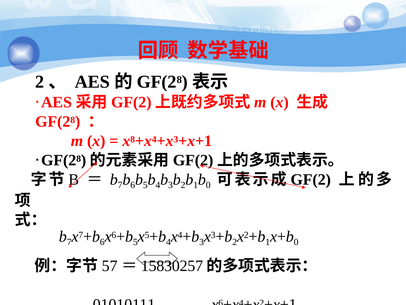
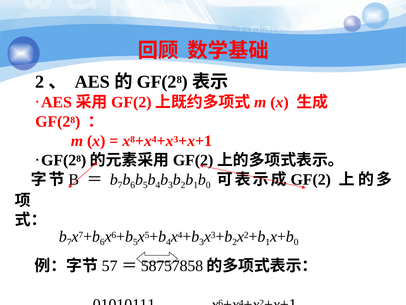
15830257: 15830257 -> 58757858 (172, 265)
